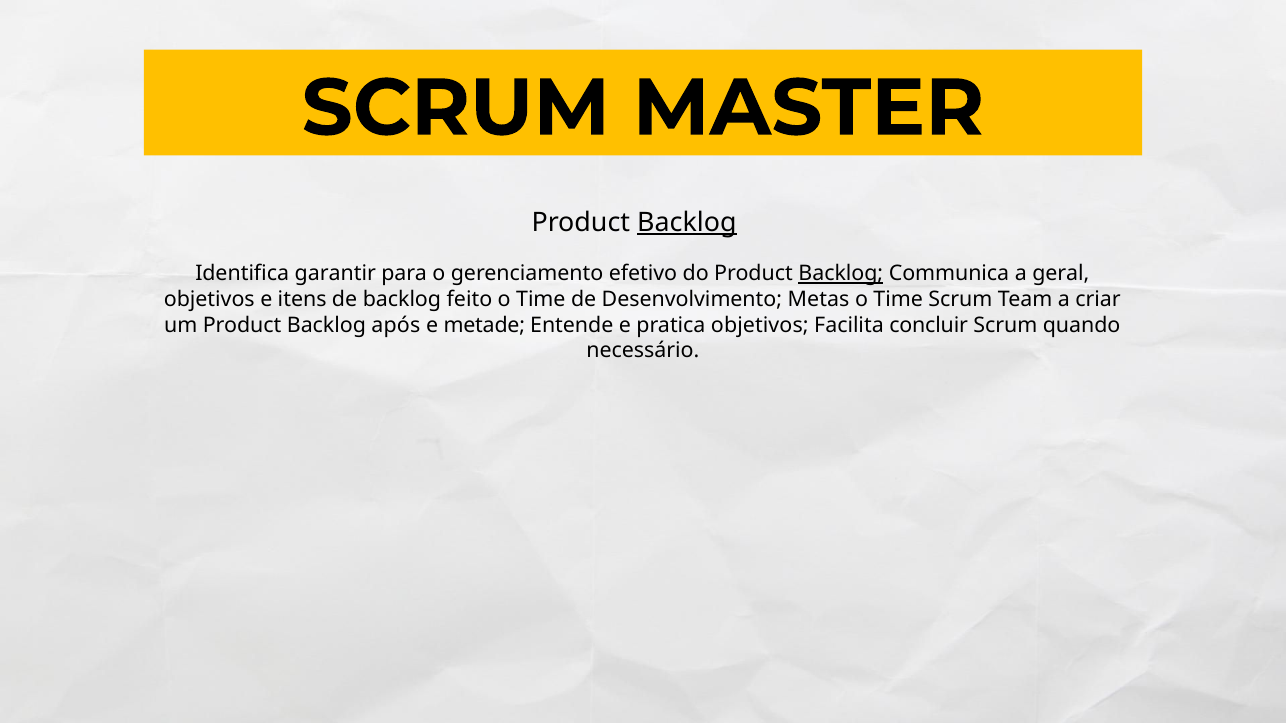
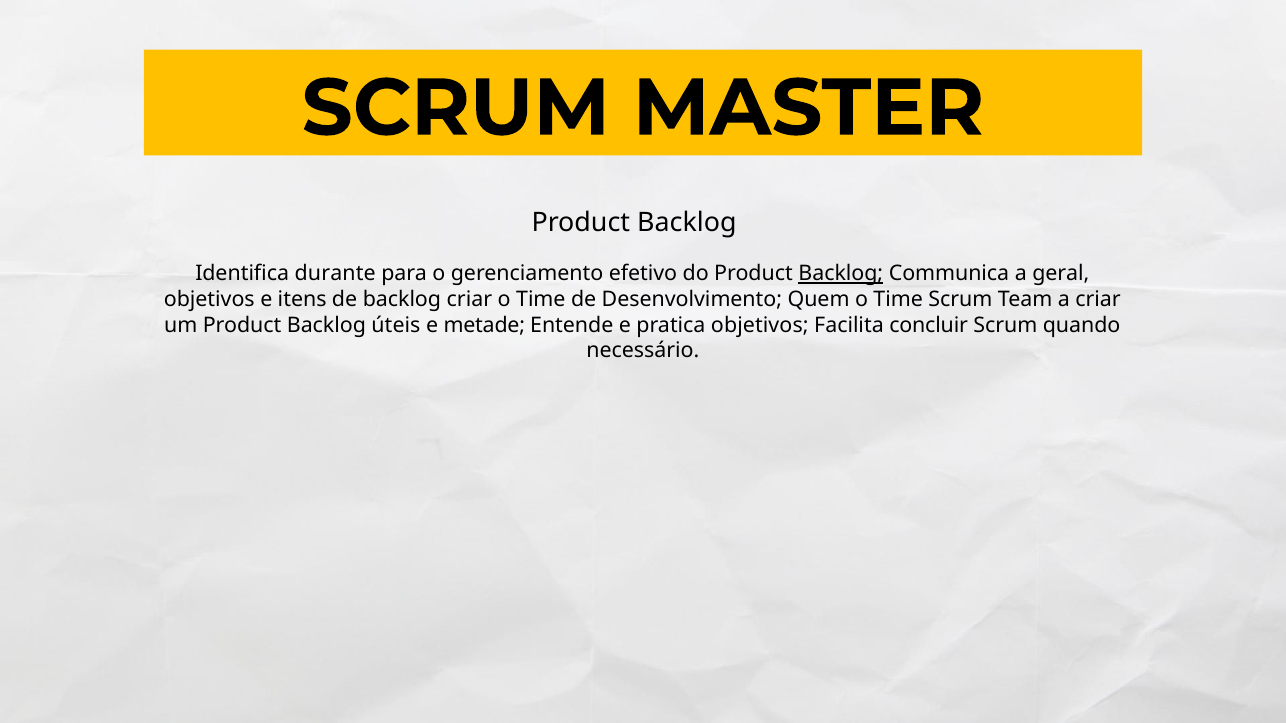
Backlog underline: present -> none (687, 223)
garantir: garantir -> durante (335, 274)
backlog feito: feito -> criar (469, 300)
Metas: Metas -> Quem (819, 300)
após: após -> úteis (396, 325)
